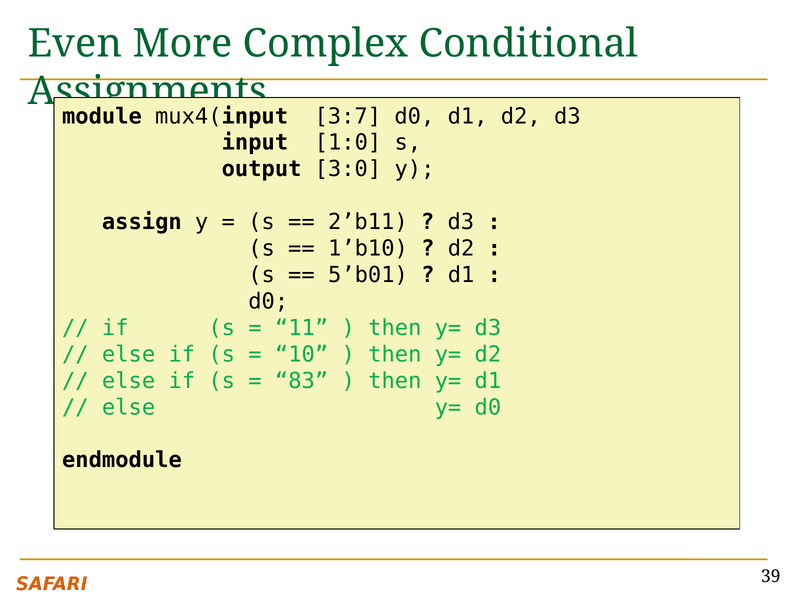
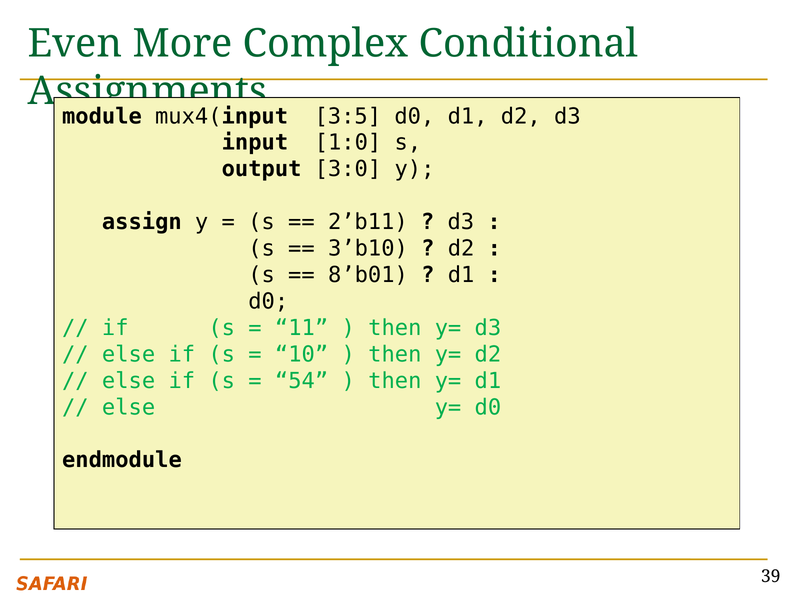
3:7: 3:7 -> 3:5 (348, 116)
1’b10: 1’b10 -> 3’b10 (368, 249)
5’b01: 5’b01 -> 8’b01 (368, 275)
83: 83 -> 54 (302, 381)
